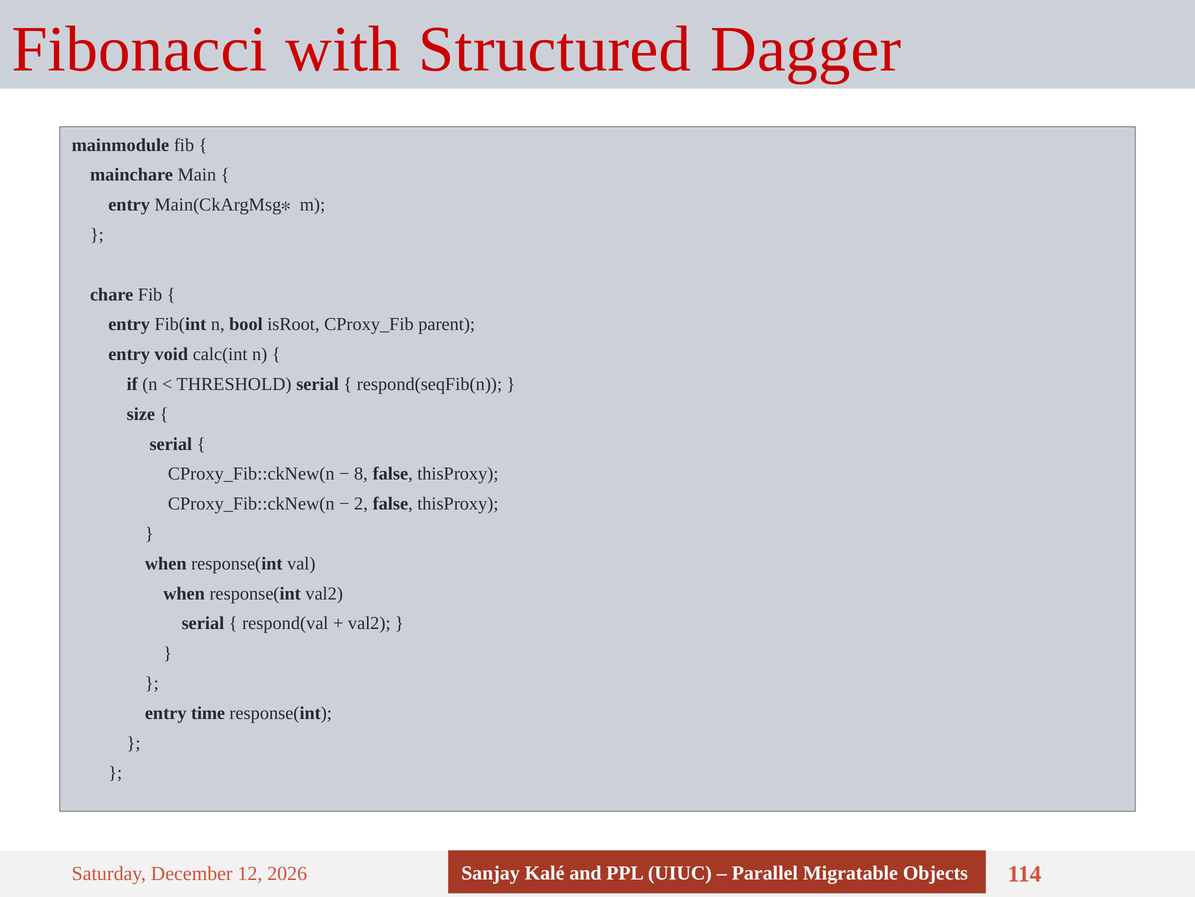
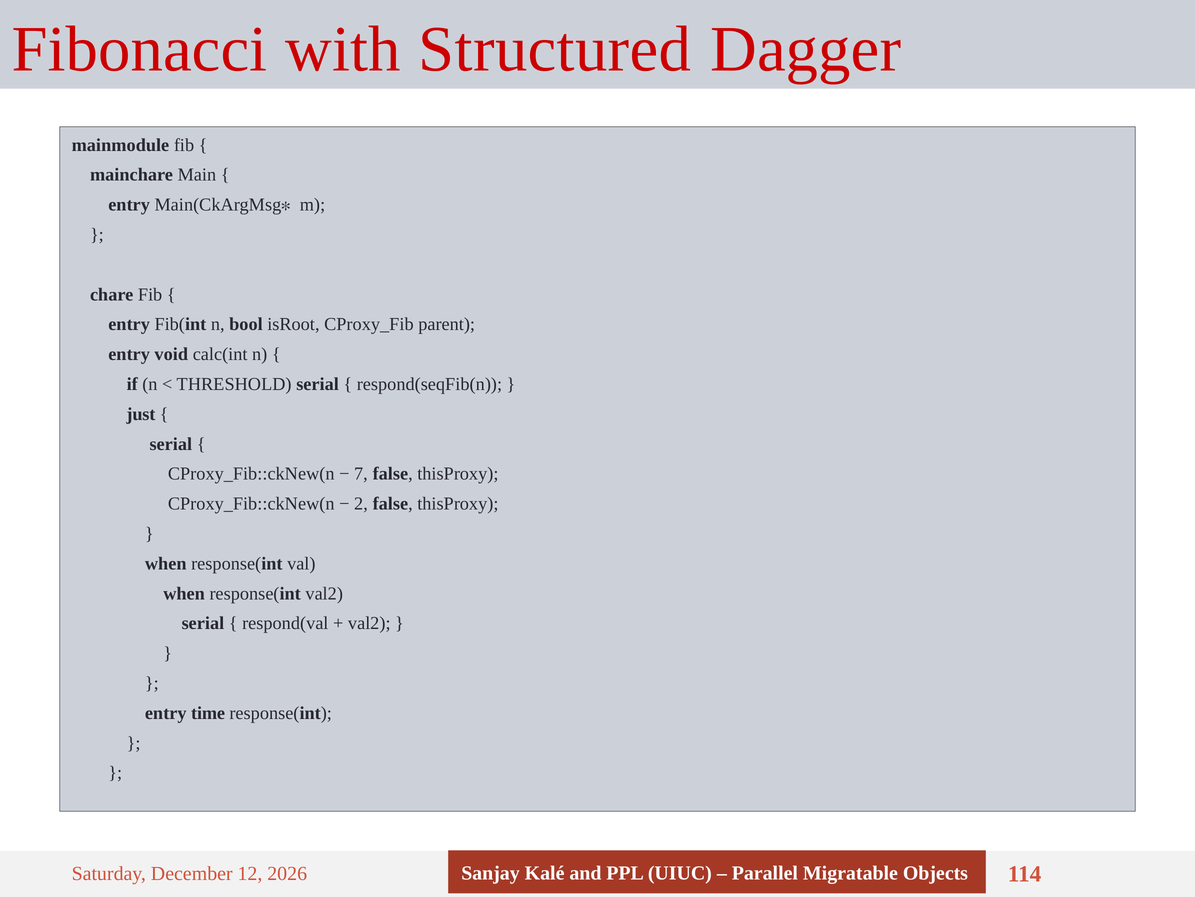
size: size -> just (141, 414)
8: 8 -> 7 (361, 473)
